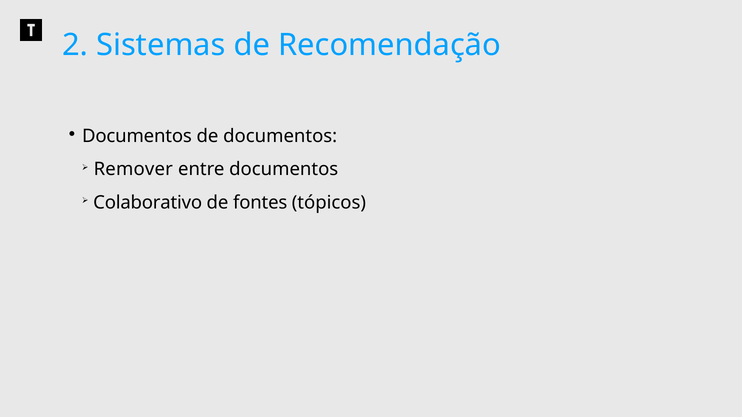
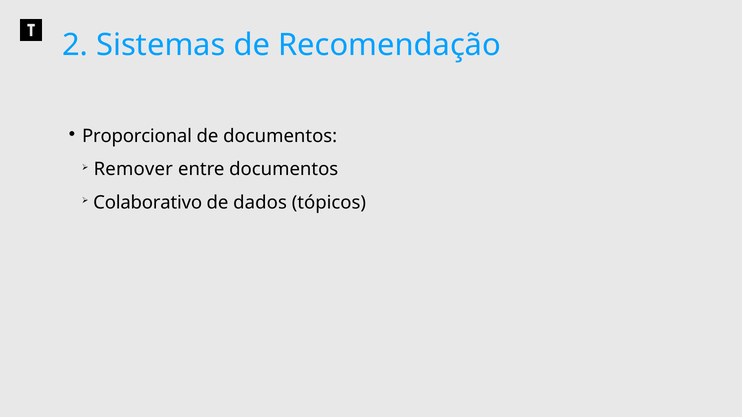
Documentos: Documentos -> Proporcional (137, 136)
fontes: fontes -> dados (260, 203)
